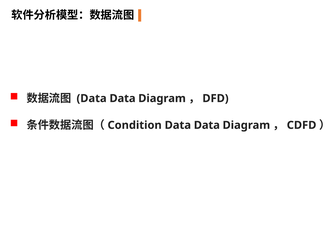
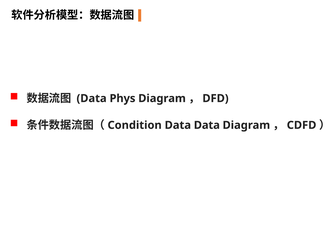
Data: Data -> Phys (123, 99)
